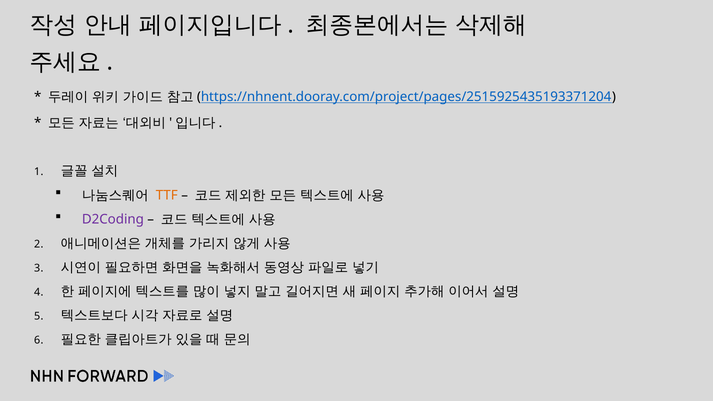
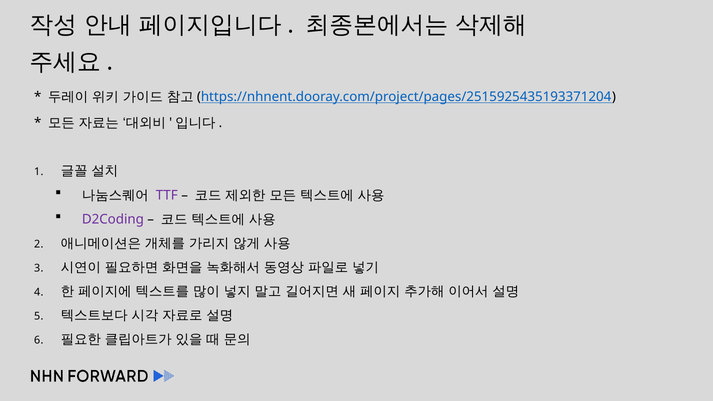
TTF colour: orange -> purple (167, 195)
